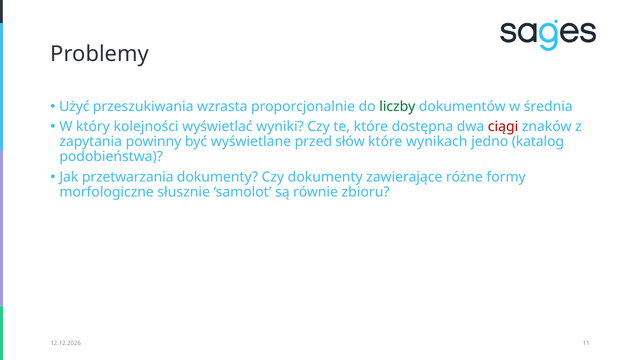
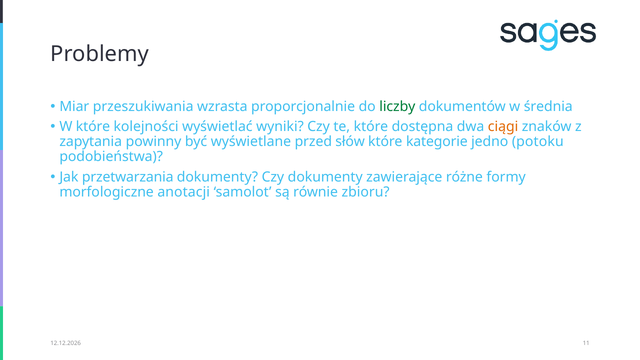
Użyć: Użyć -> Miar (74, 106)
W który: który -> które (93, 127)
ciągi colour: red -> orange (503, 127)
wynikach: wynikach -> kategorie (437, 142)
katalog: katalog -> potoku (538, 142)
słusznie: słusznie -> anotacji (184, 192)
